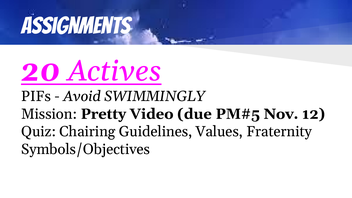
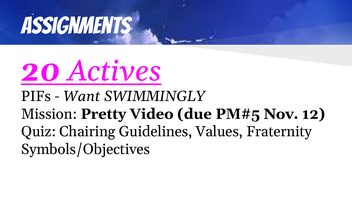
Avoid: Avoid -> Want (82, 96)
